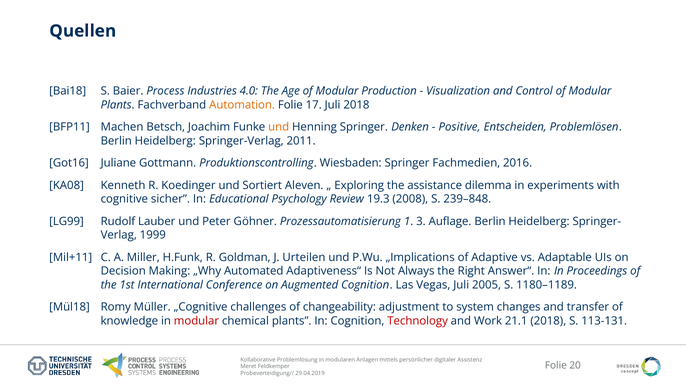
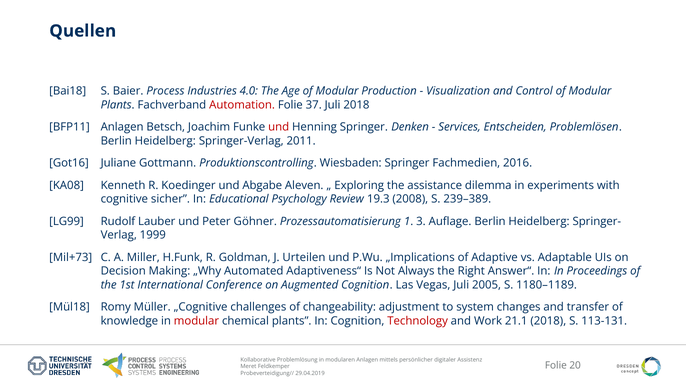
Automation colour: orange -> red (242, 105)
17: 17 -> 37 (314, 105)
BFP11 Machen: Machen -> Anlagen (122, 127)
und colour: orange -> red (279, 127)
Positive: Positive -> Services (460, 127)
Sortiert: Sortiert -> Abgabe (262, 185)
239–848: 239–848 -> 239–389 (467, 199)
Mil+11: Mil+11 -> Mil+73 (71, 257)
